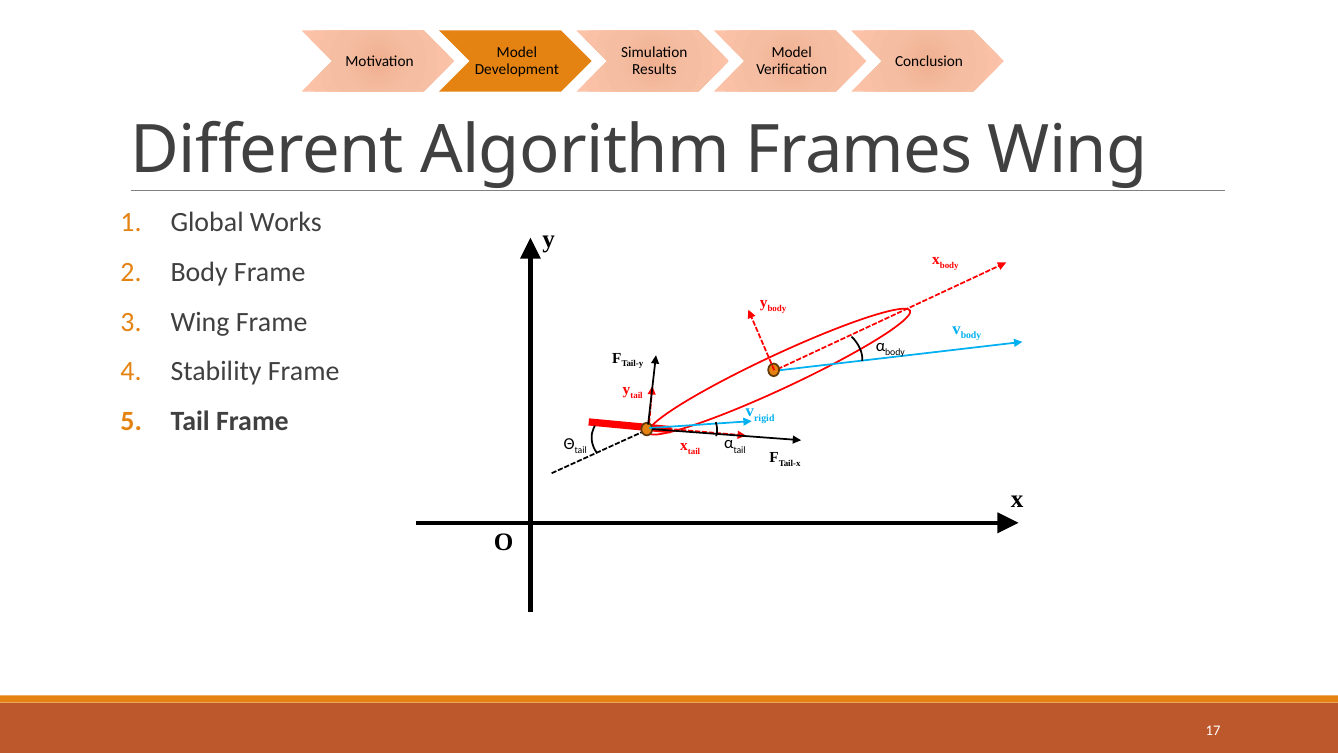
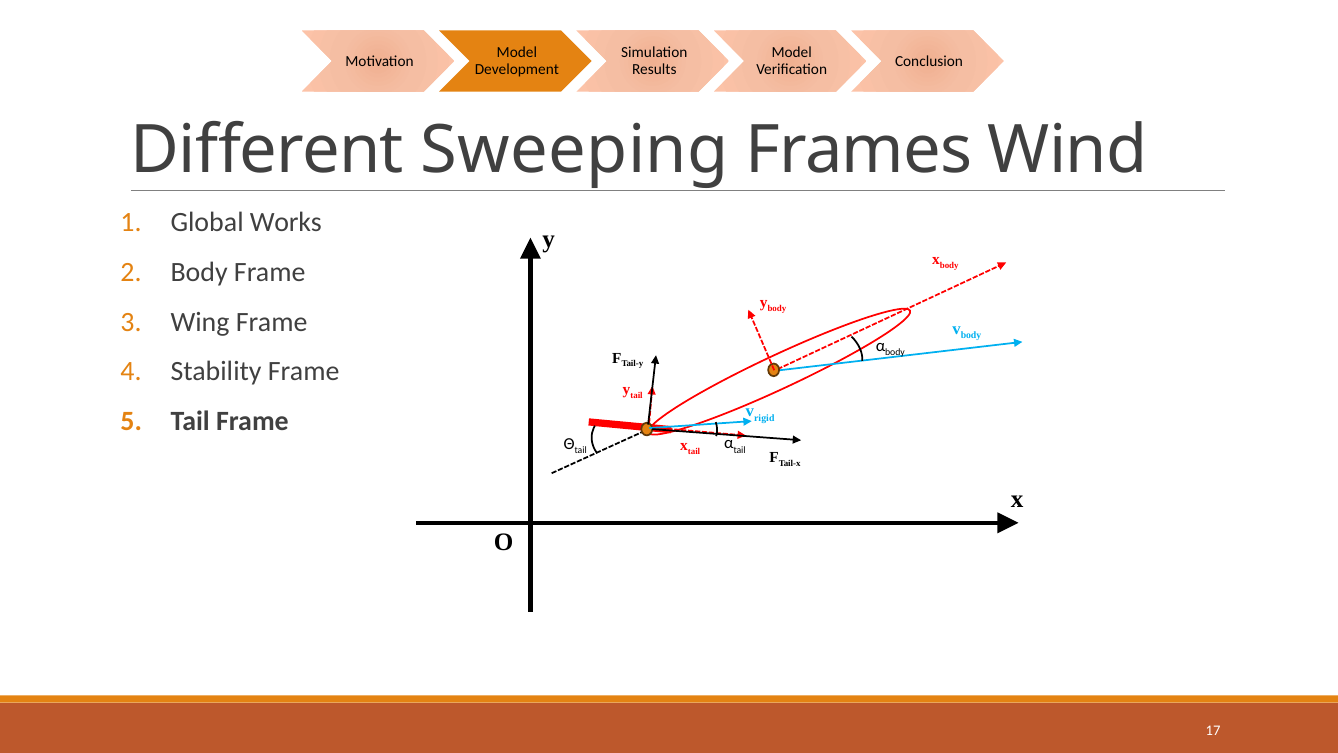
Algorithm: Algorithm -> Sweeping (574, 150)
Frames Wing: Wing -> Wind (1068, 150)
